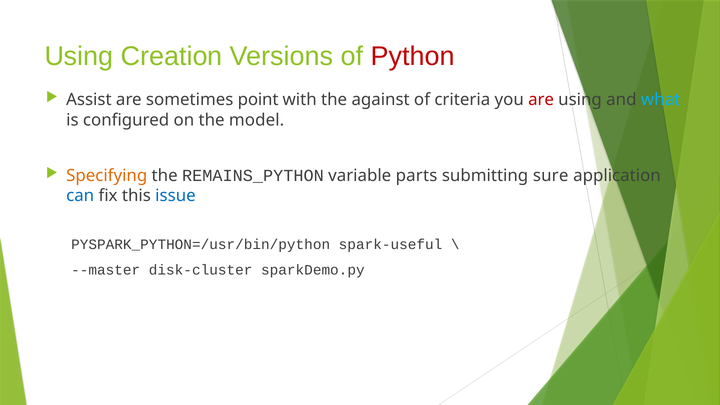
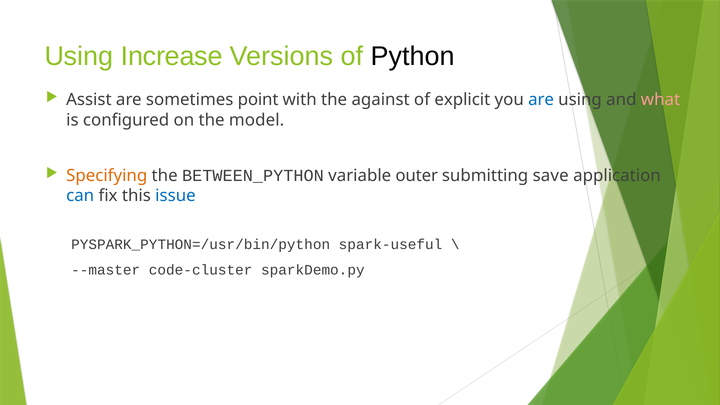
Creation: Creation -> Increase (172, 56)
Python colour: red -> black (413, 56)
criteria: criteria -> explicit (462, 100)
are colour: red -> blue (541, 100)
what colour: light blue -> pink (661, 100)
REMAINS_PYTHON: REMAINS_PYTHON -> BETWEEN_PYTHON (253, 176)
parts: parts -> outer (417, 176)
sure: sure -> save (551, 176)
disk-cluster: disk-cluster -> code-cluster (201, 270)
